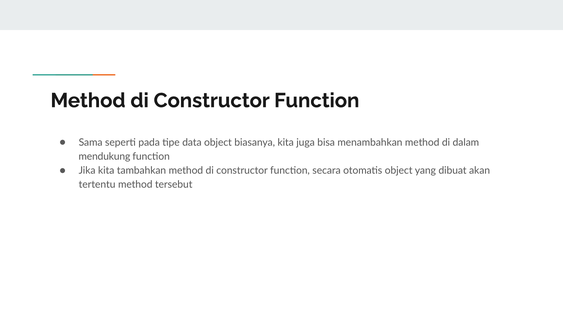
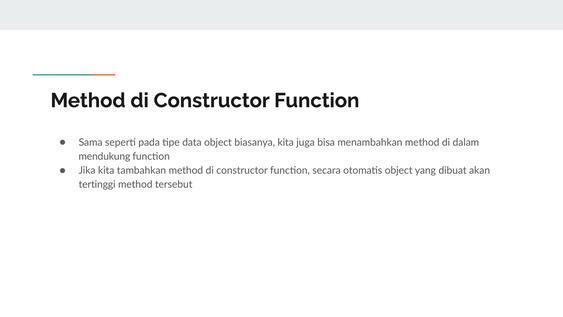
tertentu: tertentu -> tertinggi (97, 184)
